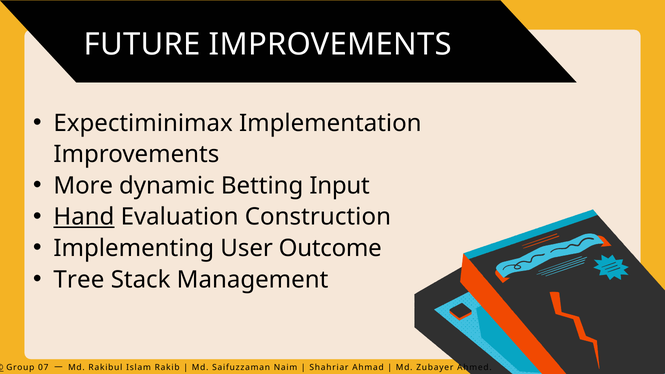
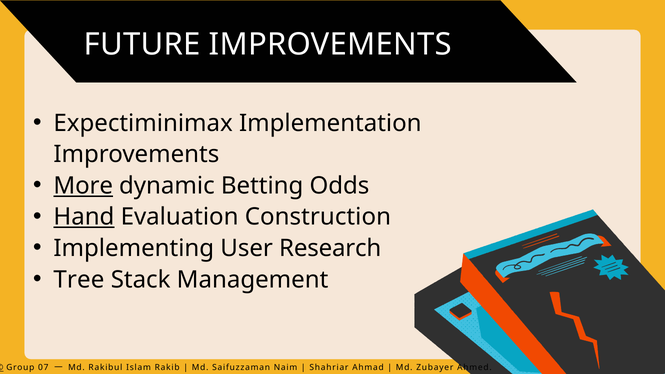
More underline: none -> present (83, 186)
Input: Input -> Odds (339, 186)
Outcome: Outcome -> Research (330, 248)
